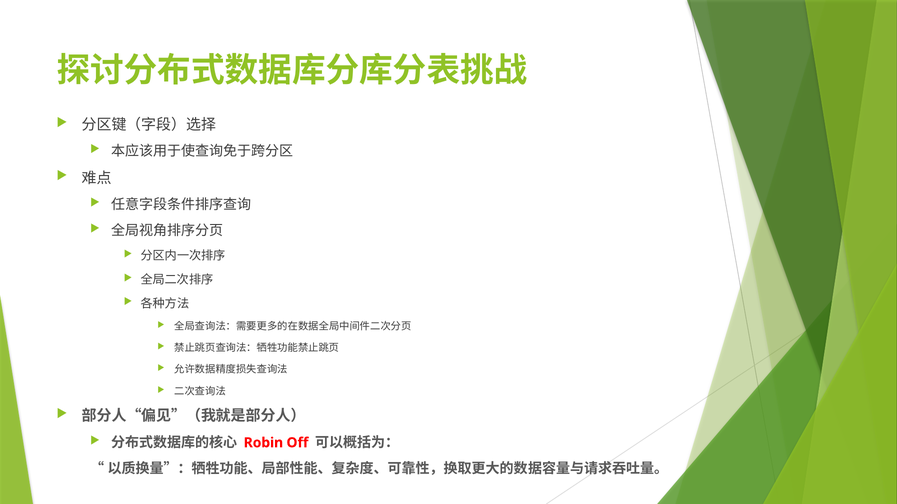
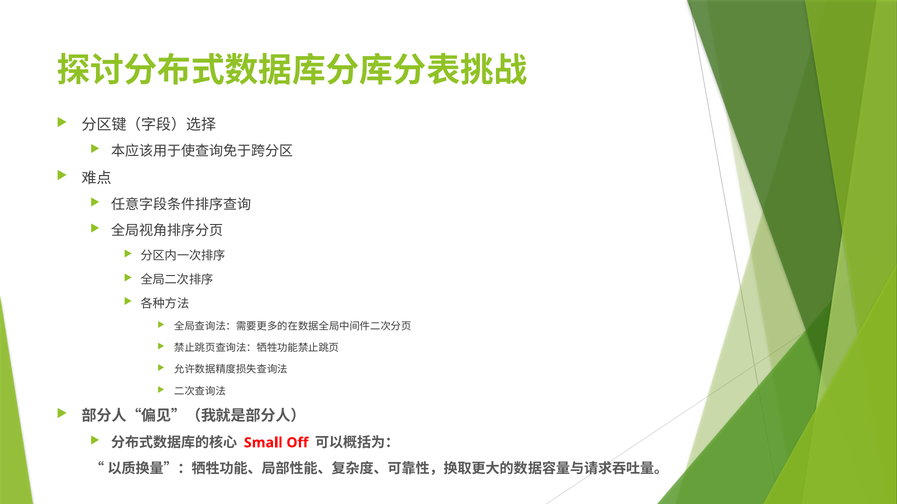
Robin: Robin -> Small (263, 443)
